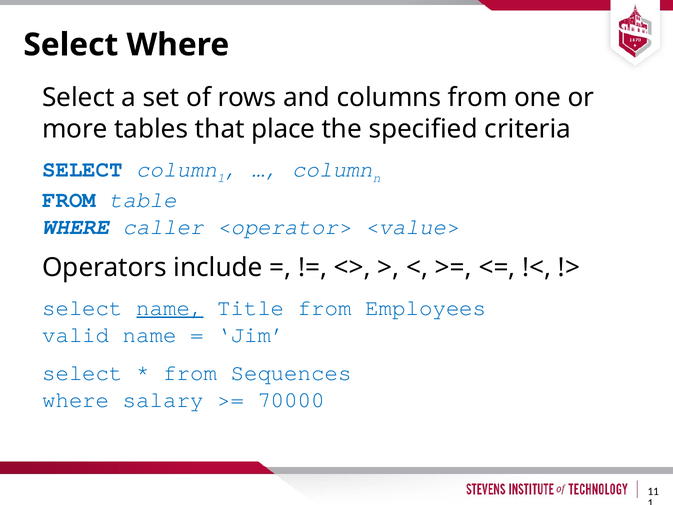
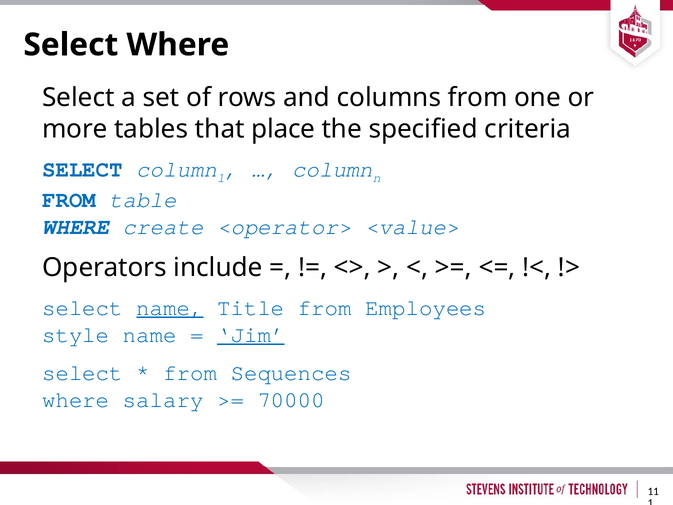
caller: caller -> create (163, 227)
valid: valid -> style (76, 334)
Jim underline: none -> present (251, 334)
